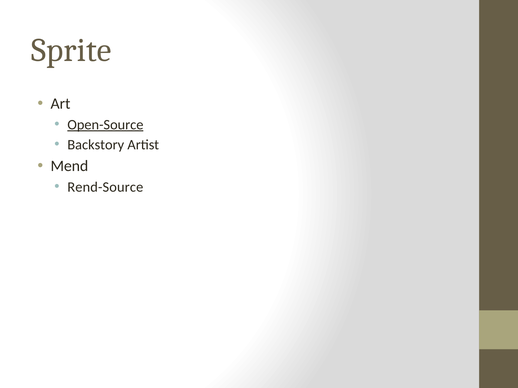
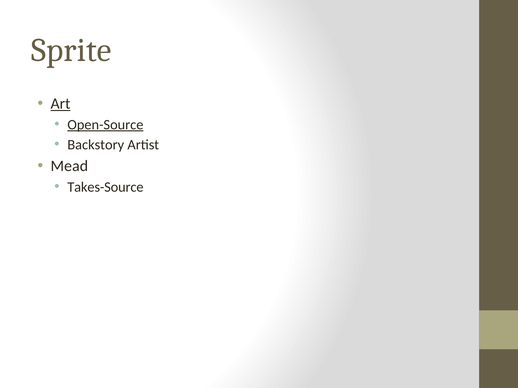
Art underline: none -> present (60, 104)
Mend: Mend -> Mead (69, 166)
Rend-Source: Rend-Source -> Takes-Source (105, 187)
